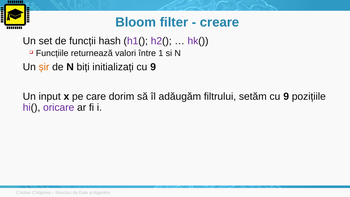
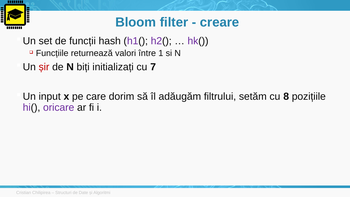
șir colour: orange -> red (44, 67)
initializați cu 9: 9 -> 7 (153, 67)
setăm cu 9: 9 -> 8 (286, 96)
